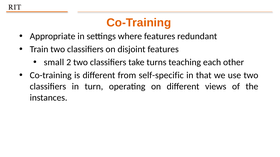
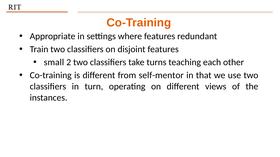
self-specific: self-specific -> self-mentor (161, 76)
